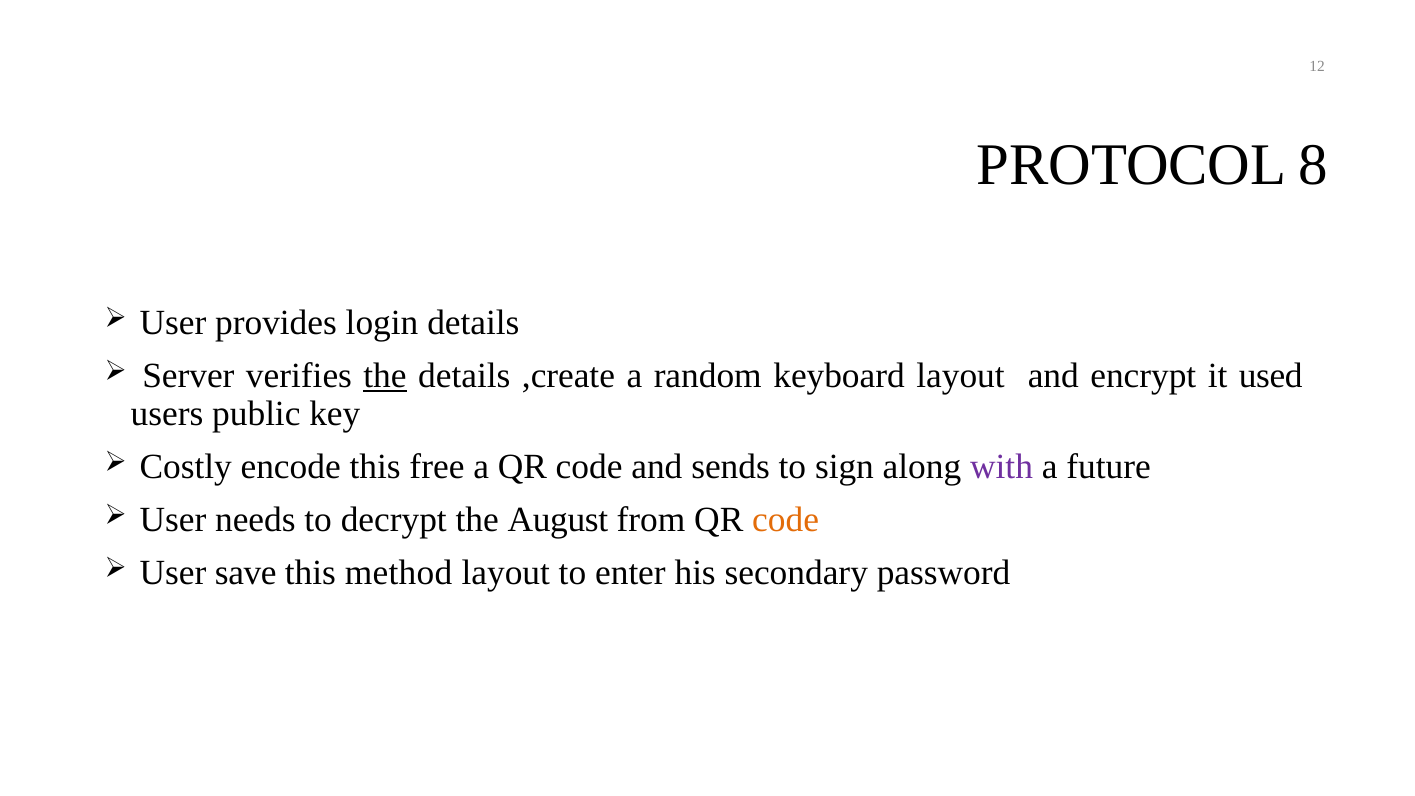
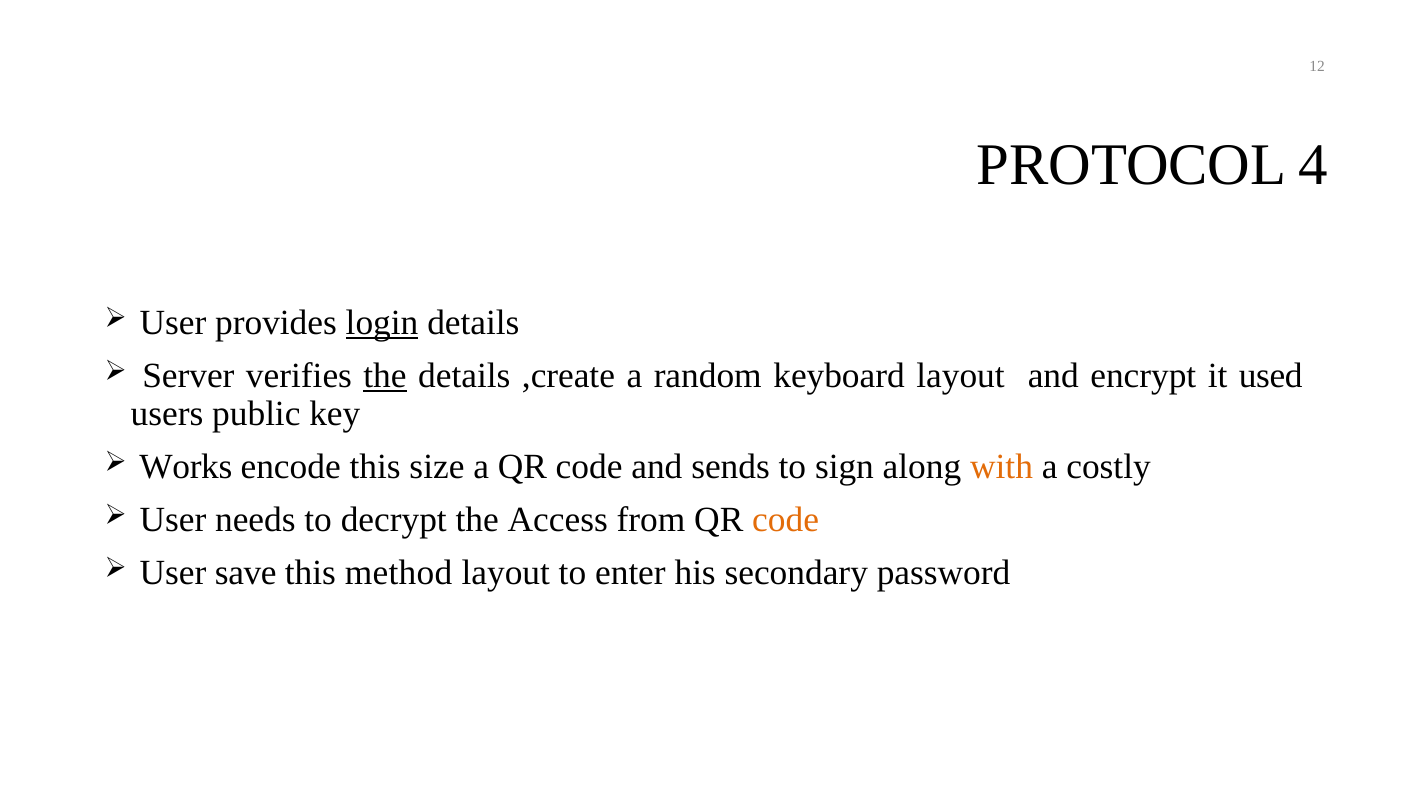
8: 8 -> 4 (1314, 165)
login underline: none -> present (382, 323)
Costly: Costly -> Works (186, 467)
free: free -> size (437, 467)
with colour: purple -> orange (1002, 467)
future: future -> costly (1109, 467)
August: August -> Access (558, 520)
